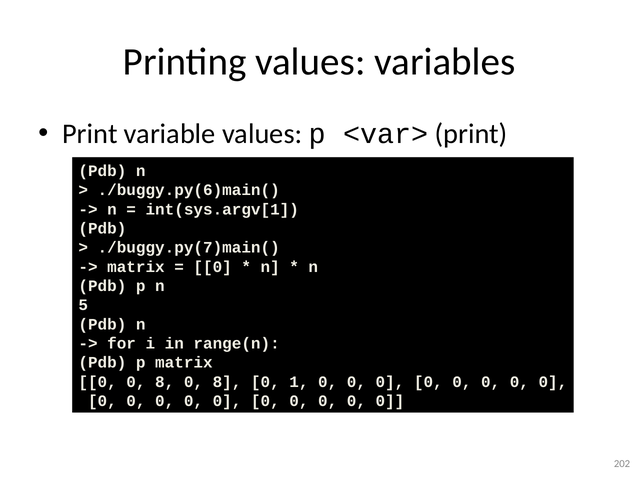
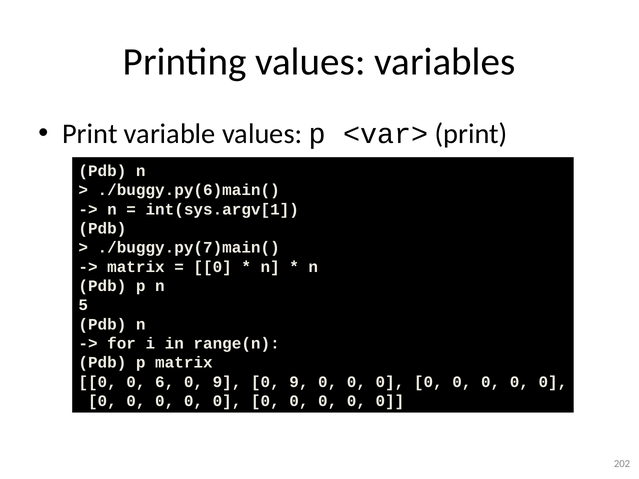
0 0 8: 8 -> 6 (165, 382)
8: 8 -> 9 (227, 382)
1: 1 -> 9 (299, 382)
